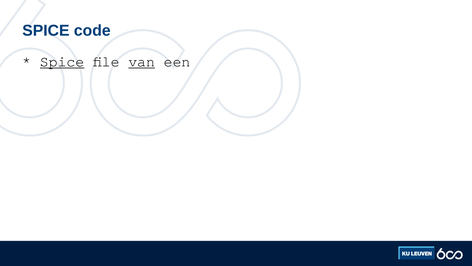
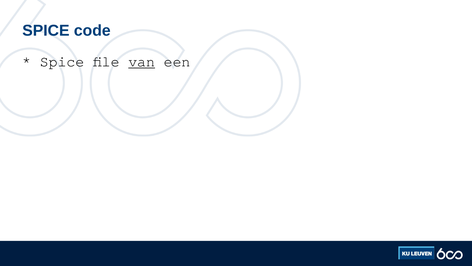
Spice underline: present -> none (62, 61)
